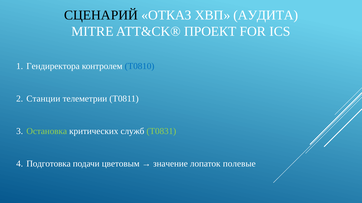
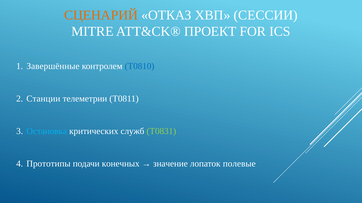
СЦЕНАРИЙ colour: black -> orange (101, 15)
АУДИТА: АУДИТА -> СЕССИИ (266, 15)
Гендиректора: Гендиректора -> Завершённые (53, 66)
Остановка colour: light green -> light blue (47, 132)
Подготовка: Подготовка -> Прототипы (48, 164)
цветовым: цветовым -> конечных (121, 164)
